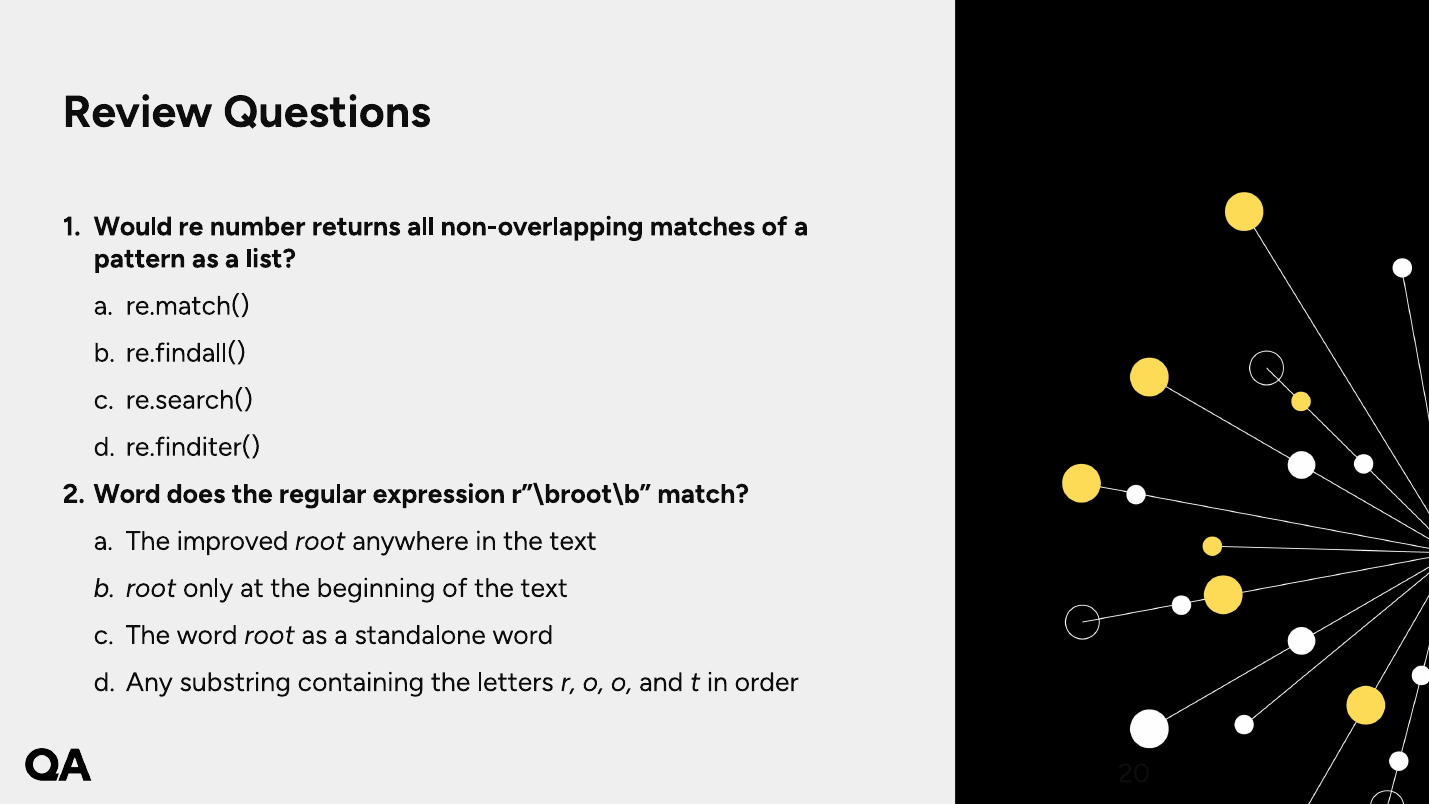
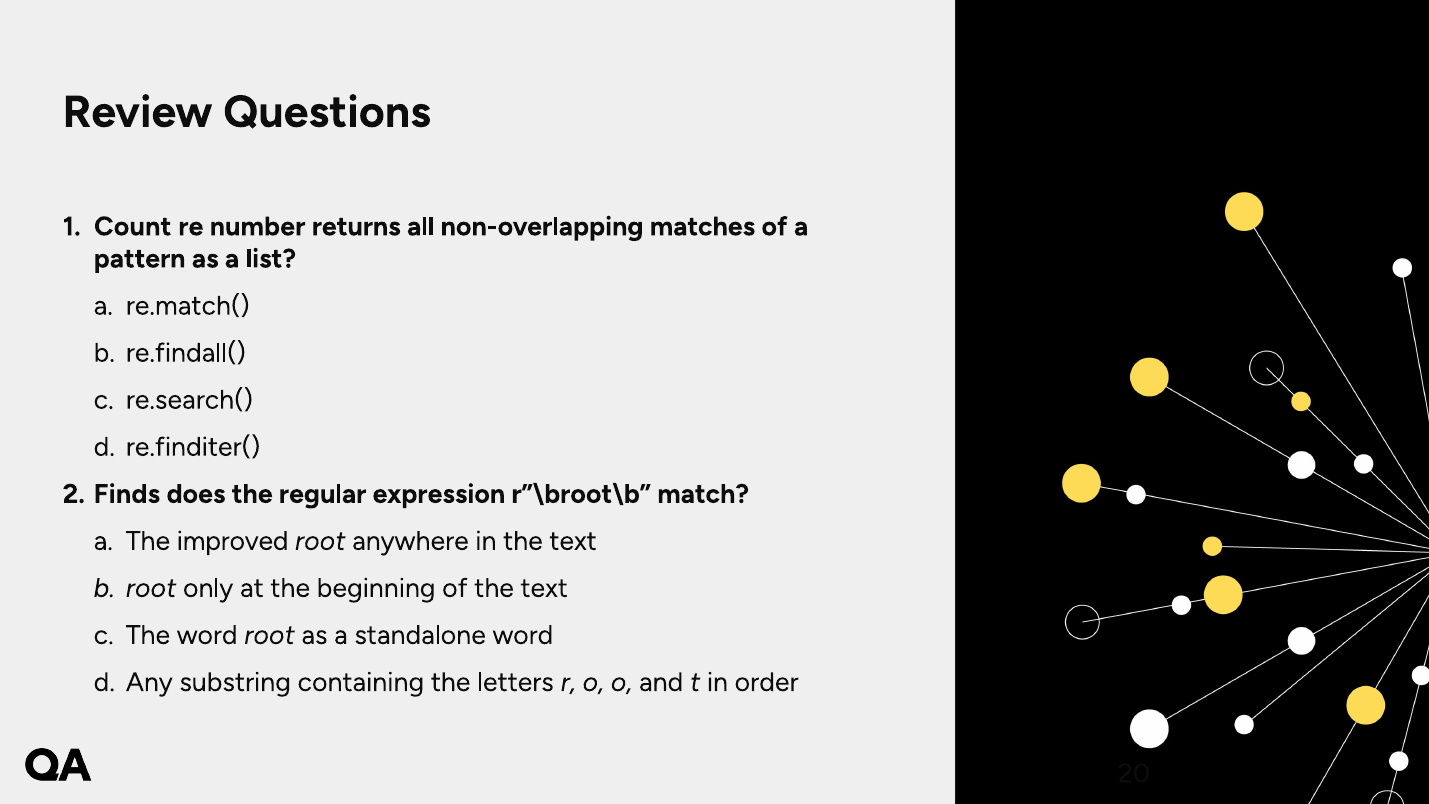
Would: Would -> Count (133, 226)
Word: Word -> Finds (127, 494)
